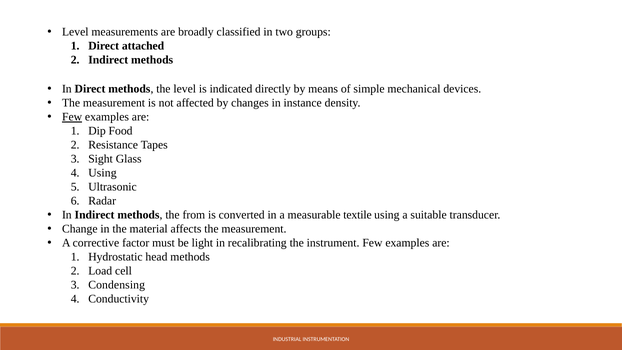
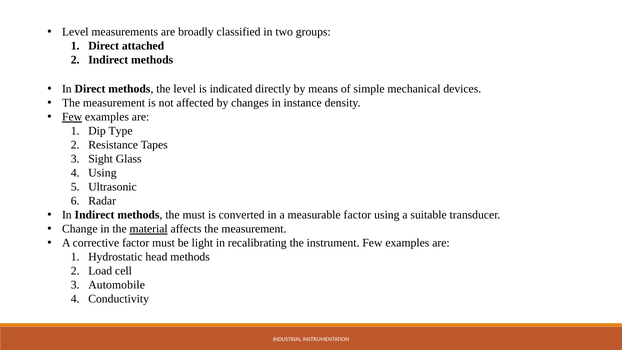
Food: Food -> Type (121, 131)
the from: from -> must (194, 215)
measurable textile: textile -> factor (357, 215)
material underline: none -> present (149, 229)
Condensing: Condensing -> Automobile (117, 285)
